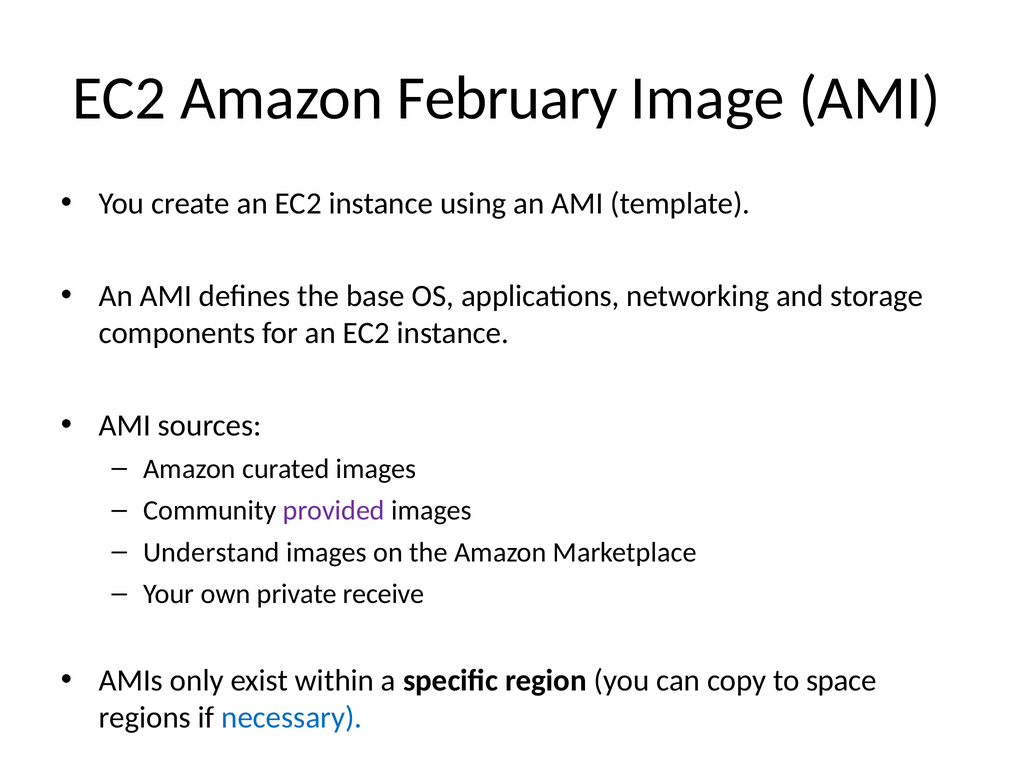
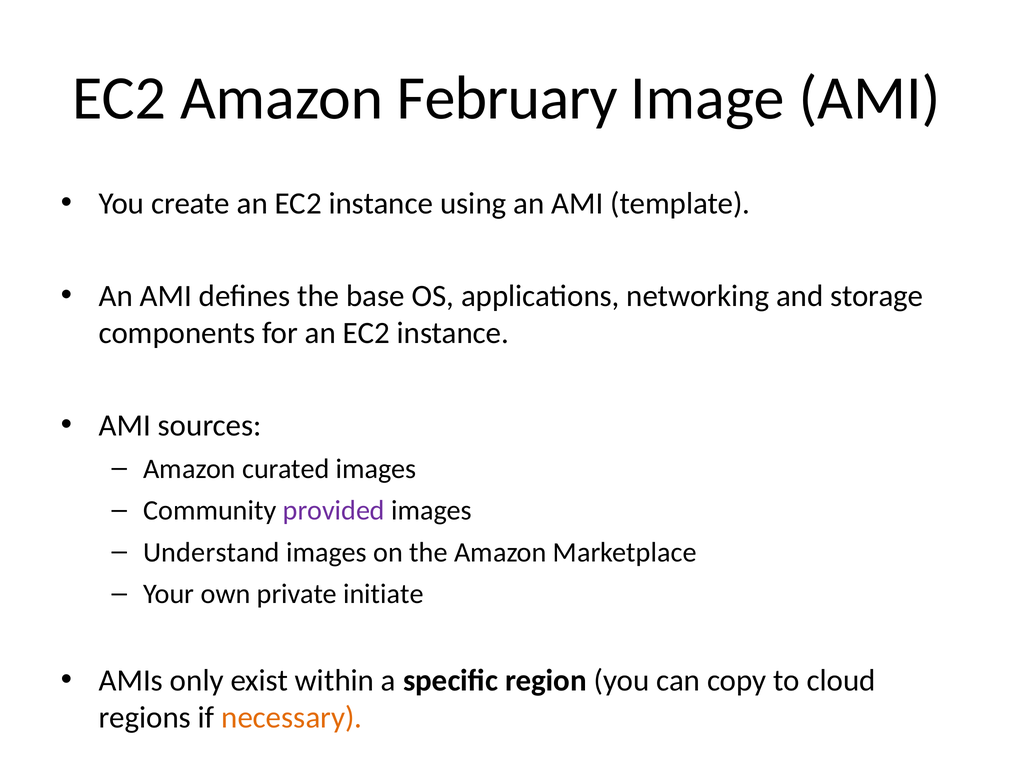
receive: receive -> initiate (383, 594)
space: space -> cloud (841, 680)
necessary colour: blue -> orange (292, 717)
